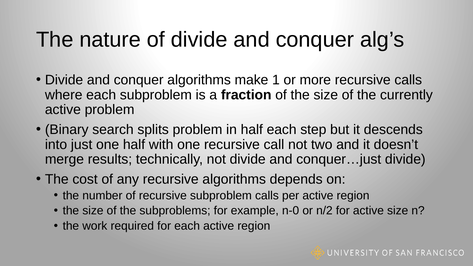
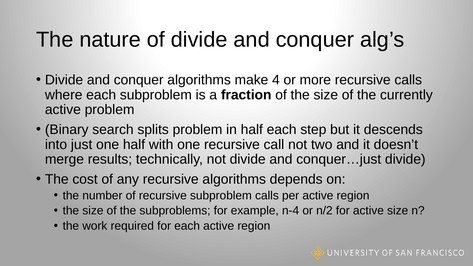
1: 1 -> 4 (276, 80)
n-0: n-0 -> n-4 (291, 211)
